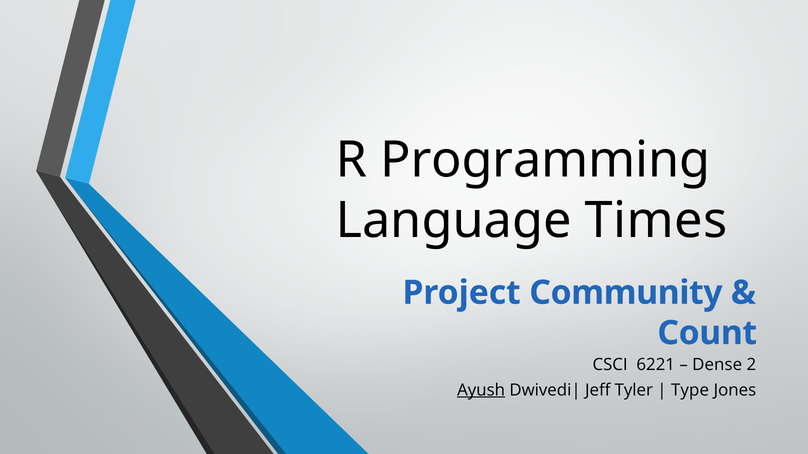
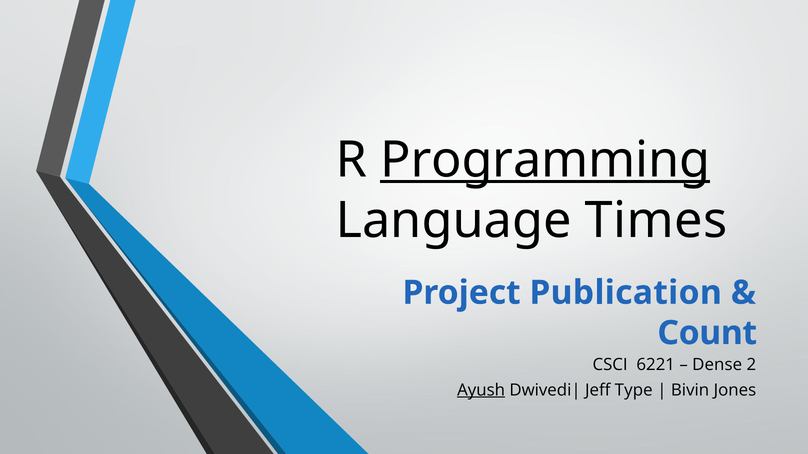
Programming underline: none -> present (545, 160)
Community: Community -> Publication (626, 293)
Tyler: Tyler -> Type (634, 390)
Type: Type -> Bivin (690, 390)
